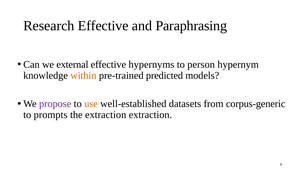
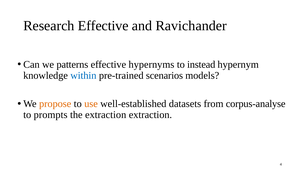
Paraphrasing: Paraphrasing -> Ravichander (191, 26)
external: external -> patterns (72, 64)
person: person -> instead (201, 64)
within colour: orange -> blue (83, 75)
predicted: predicted -> scenarios (164, 75)
propose colour: purple -> orange (55, 104)
corpus-generic: corpus-generic -> corpus-analyse (256, 104)
